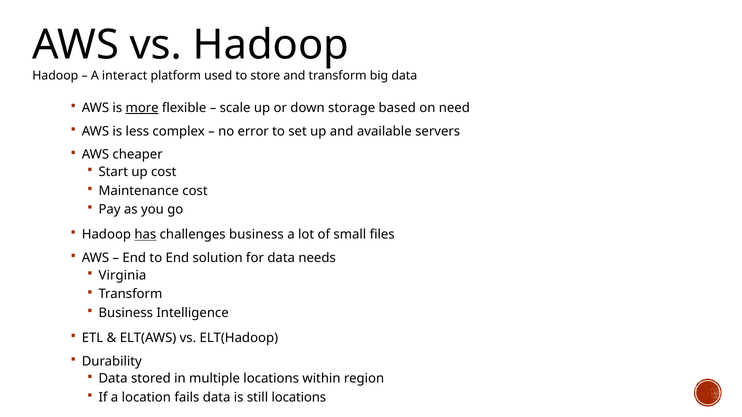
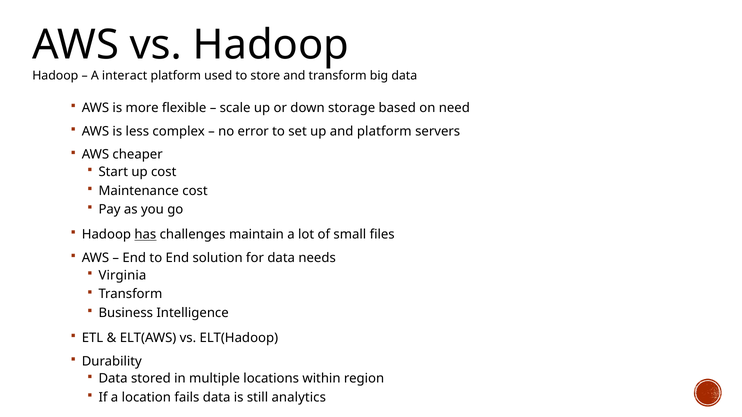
more underline: present -> none (142, 108)
and available: available -> platform (384, 131)
challenges business: business -> maintain (256, 235)
still locations: locations -> analytics (299, 398)
